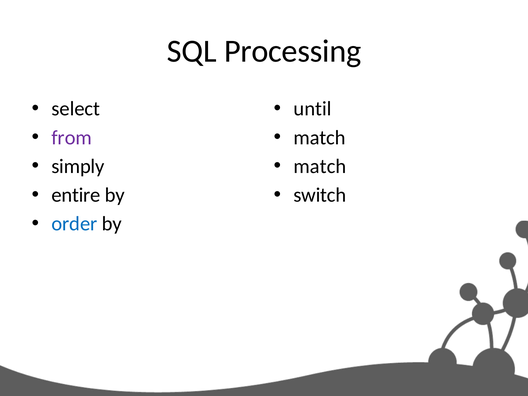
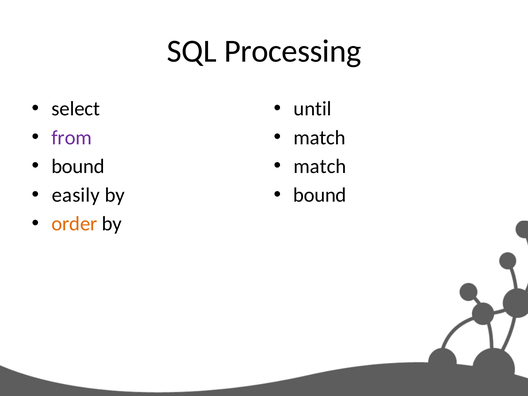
simply: simply -> bound (78, 166)
entire: entire -> easily (76, 195)
switch: switch -> bound (320, 195)
order colour: blue -> orange (74, 224)
